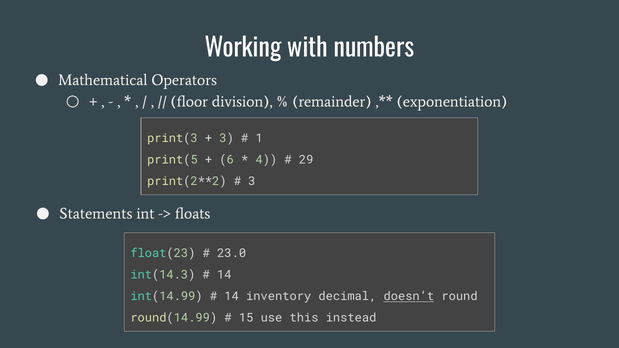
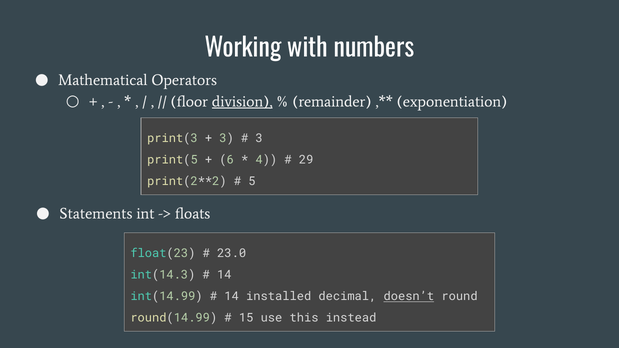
division underline: none -> present (242, 102)
1: 1 -> 3 (259, 138)
3: 3 -> 5 (252, 181)
inventory: inventory -> installed (279, 297)
